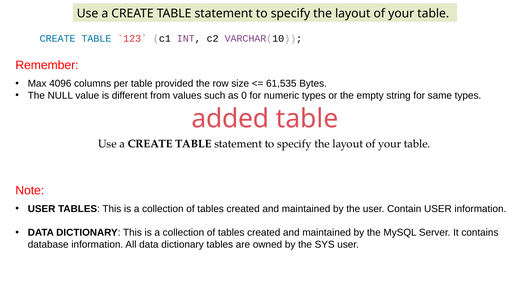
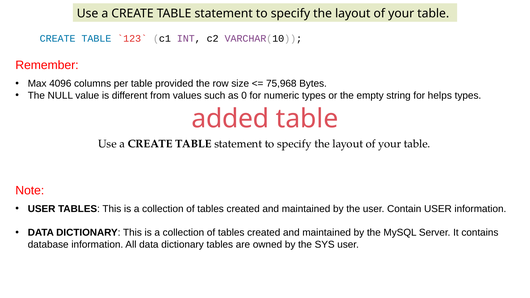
61,535: 61,535 -> 75,968 (281, 84)
same: same -> helps (440, 96)
